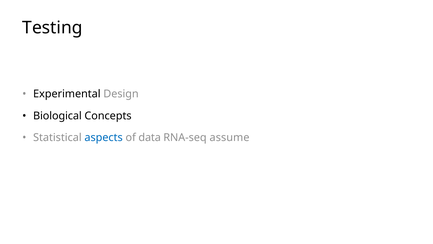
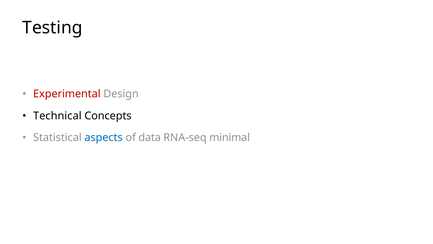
Experimental colour: black -> red (67, 94)
Biological: Biological -> Technical (57, 116)
assume: assume -> minimal (230, 137)
